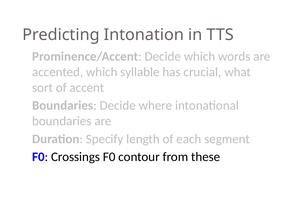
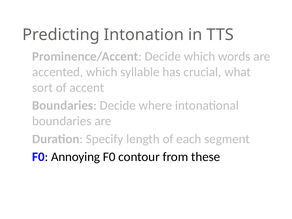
Crossings: Crossings -> Annoying (76, 157)
